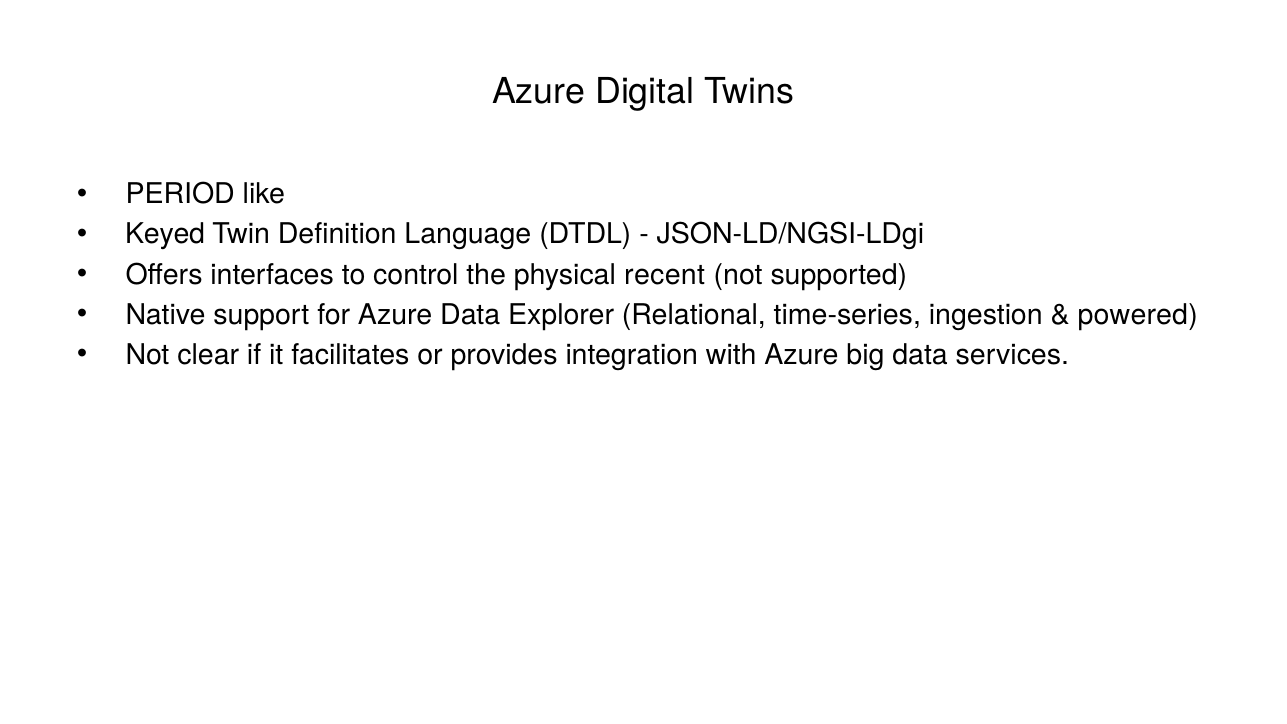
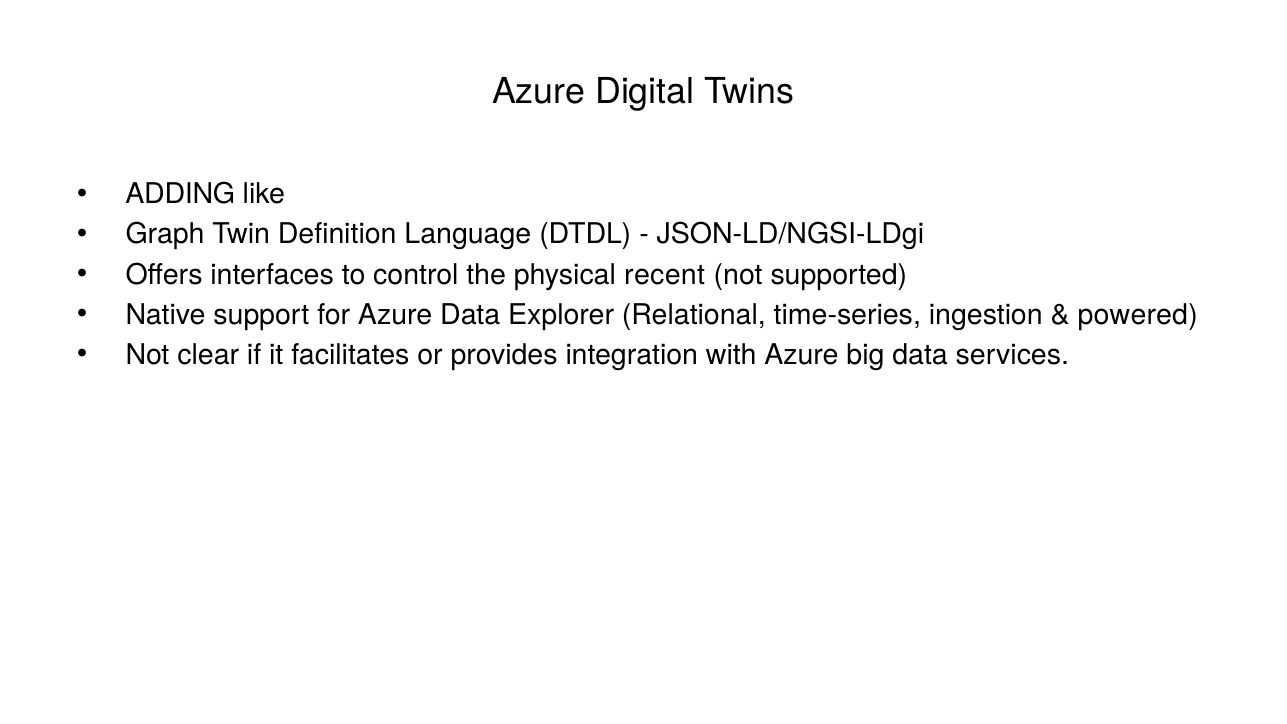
PERIOD: PERIOD -> ADDING (180, 195)
Keyed: Keyed -> Graph (165, 235)
